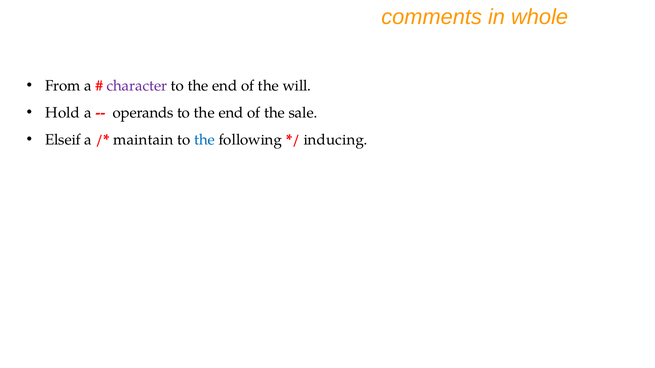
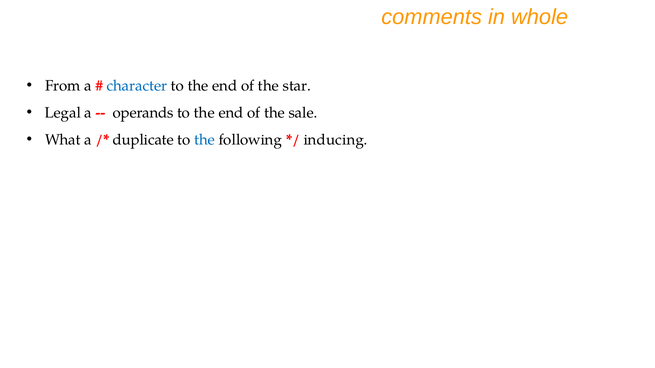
character colour: purple -> blue (137, 86)
will: will -> star (297, 86)
Hold: Hold -> Legal (63, 113)
Elseif: Elseif -> What (63, 140)
maintain: maintain -> duplicate (143, 140)
